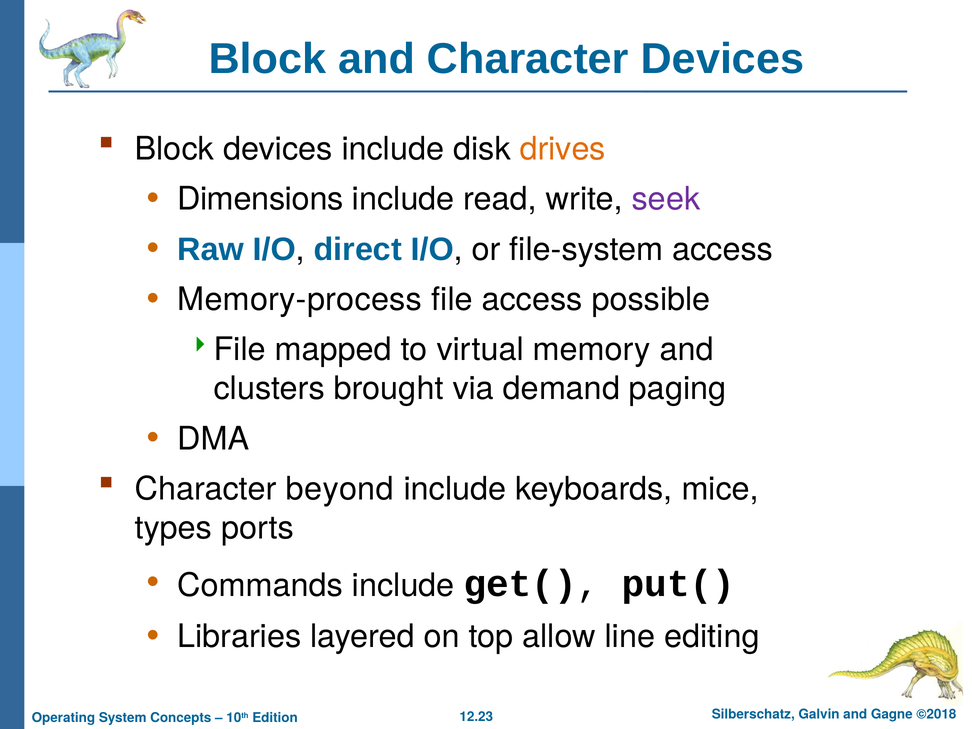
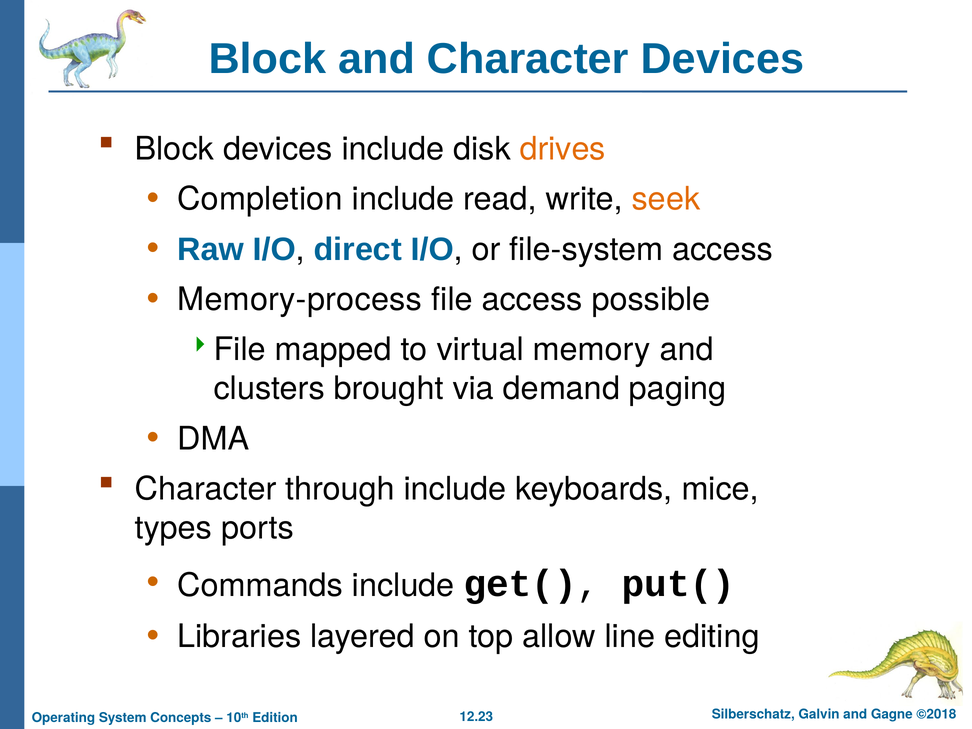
Dimensions: Dimensions -> Completion (260, 199)
seek colour: purple -> orange (666, 199)
beyond: beyond -> through (340, 489)
